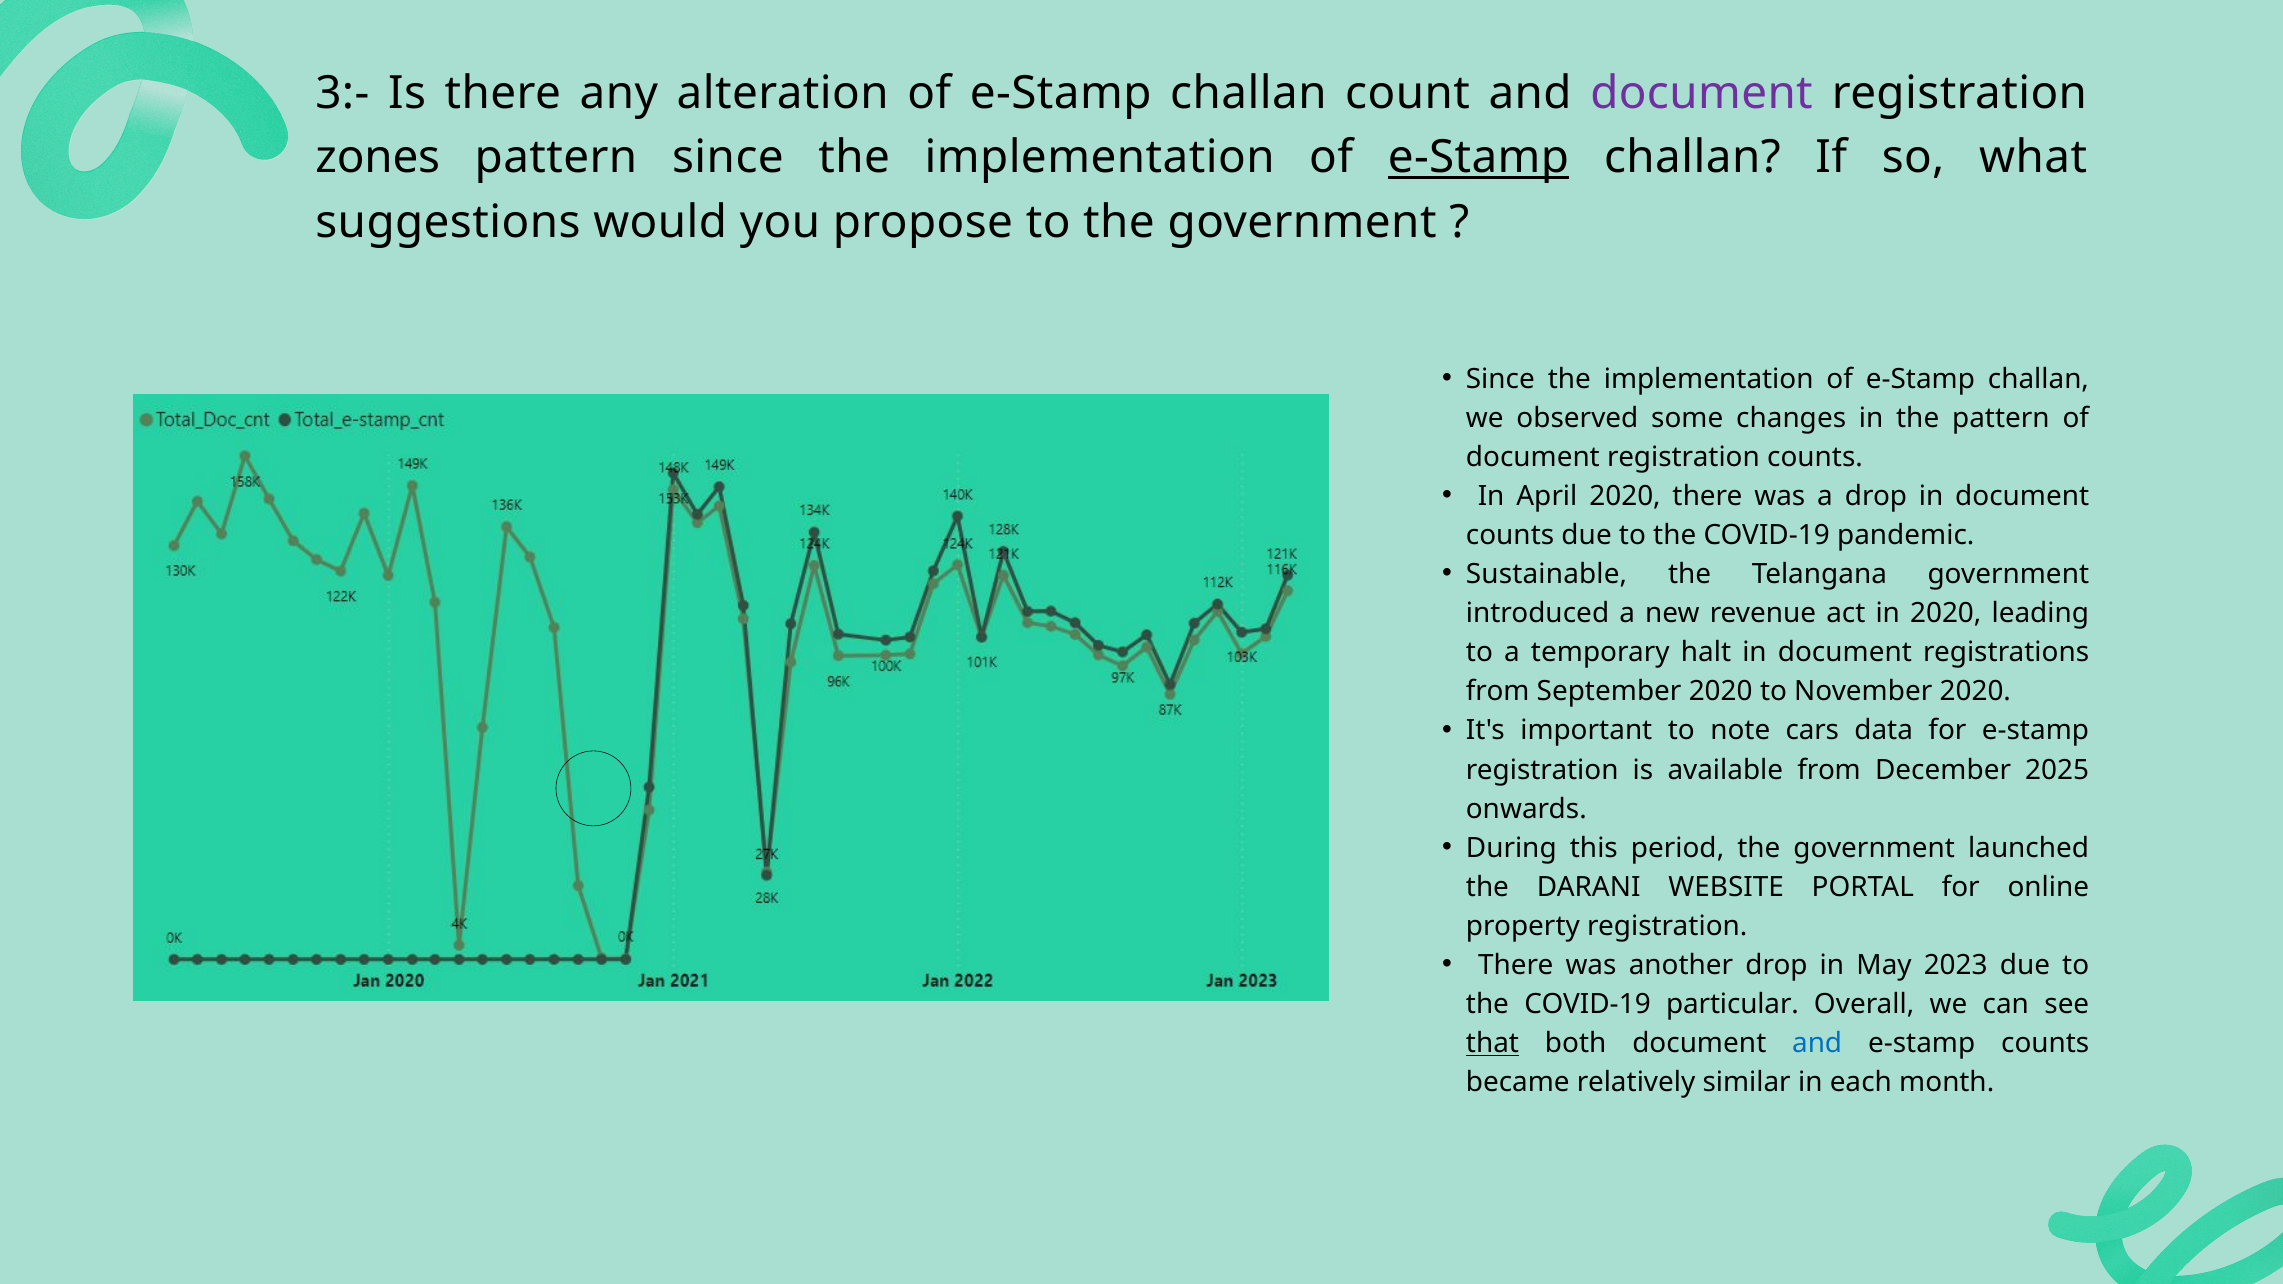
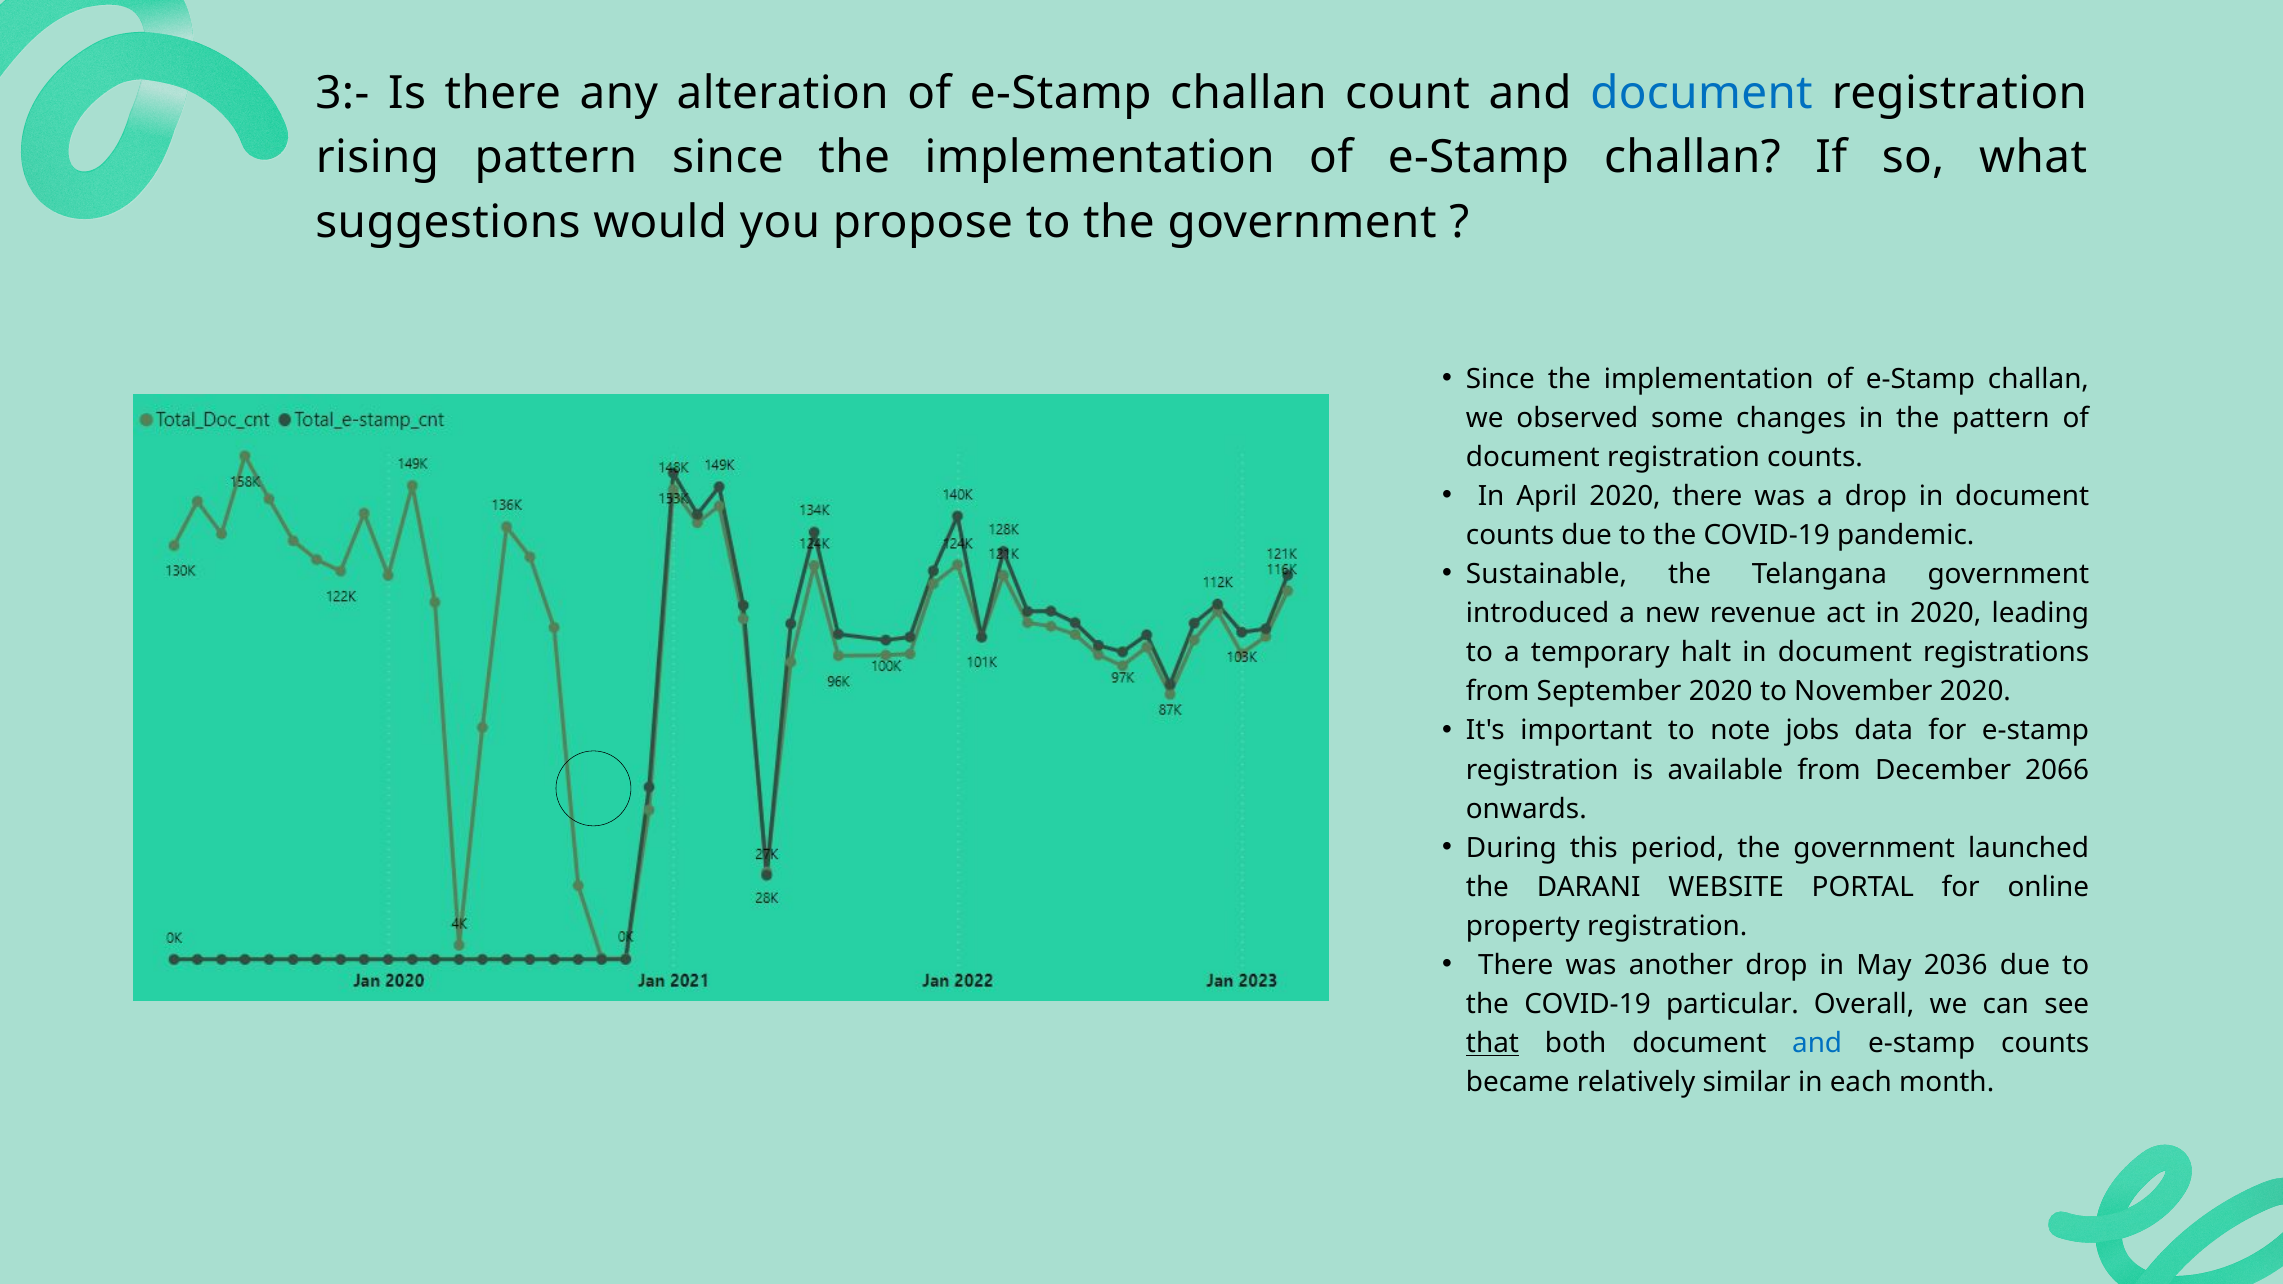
document colour: purple -> blue (1702, 94)
zones: zones -> rising (377, 158)
e-Stamp underline: present -> none (1478, 158)
cars: cars -> jobs (1812, 731)
2025: 2025 -> 2066 (2057, 770)
2023: 2023 -> 2036 (1956, 965)
